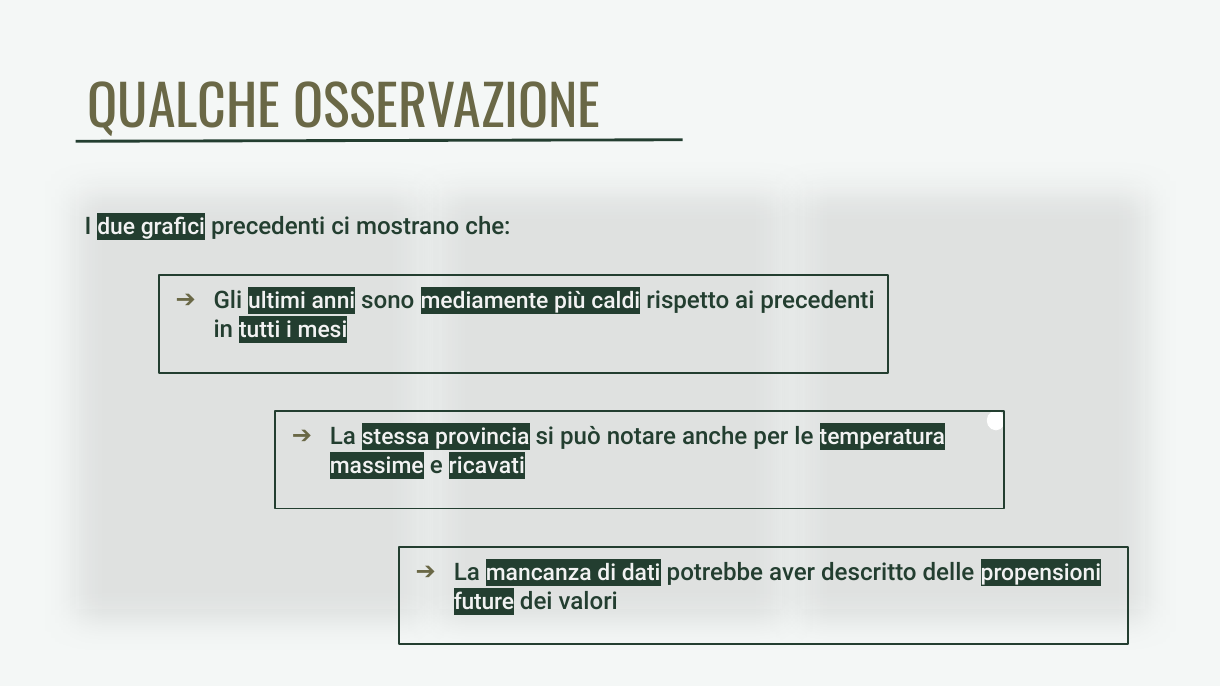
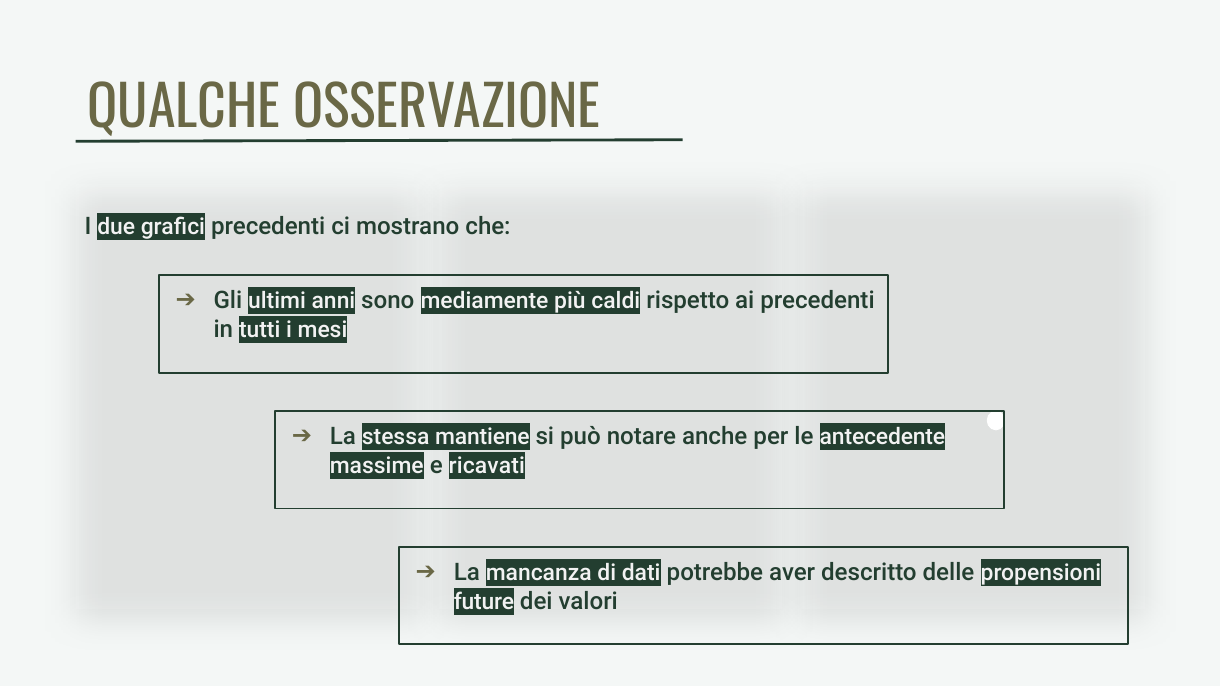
provincia: provincia -> mantiene (482, 437)
temperatura: temperatura -> antecedente (882, 437)
